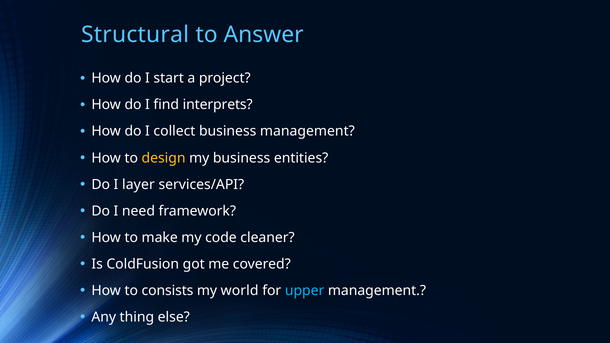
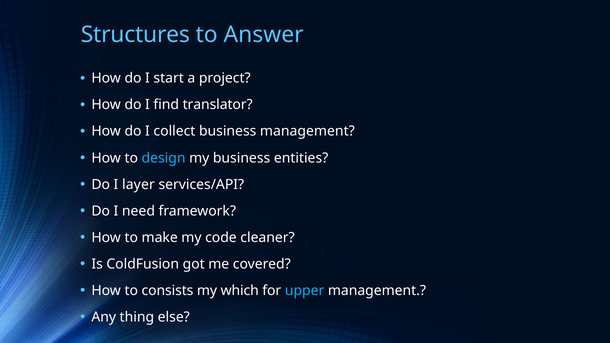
Structural: Structural -> Structures (135, 35)
interprets: interprets -> translator (218, 105)
design colour: yellow -> light blue (164, 158)
world: world -> which (240, 291)
